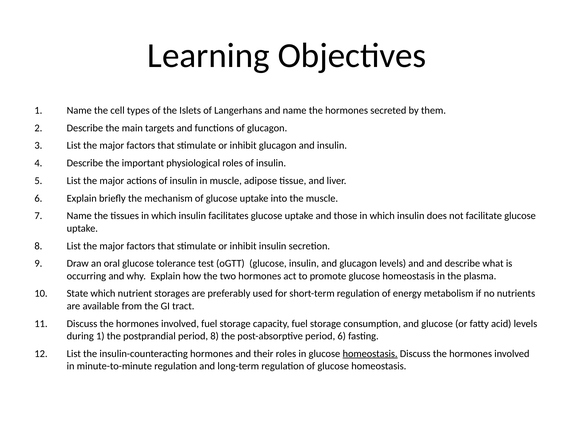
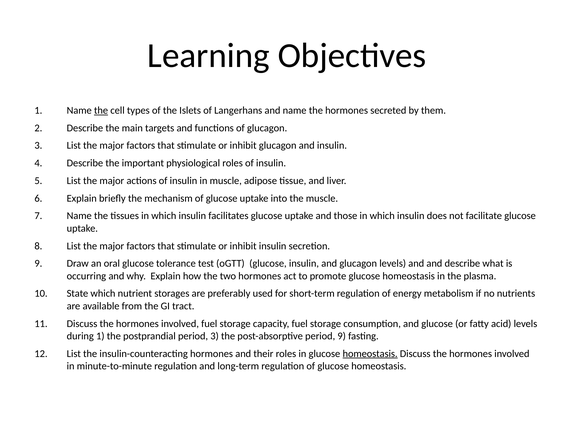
the underline: none -> present (101, 110)
period 8: 8 -> 3 (215, 336)
period 6: 6 -> 9 (342, 336)
